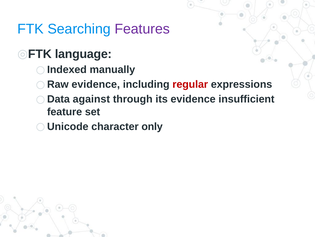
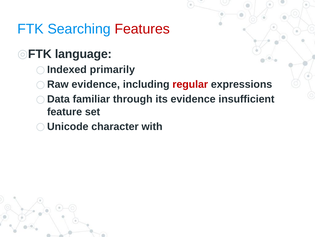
Features colour: purple -> red (142, 29)
manually: manually -> primarily (112, 69)
against: against -> familiar (91, 99)
only: only -> with (152, 126)
